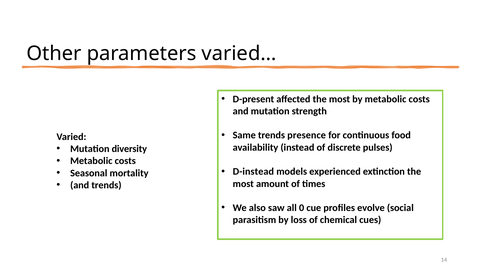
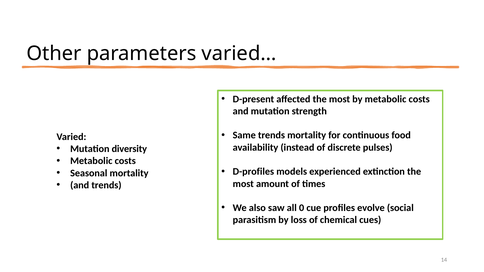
trends presence: presence -> mortality (307, 135)
D-instead: D-instead -> D-profiles (253, 172)
